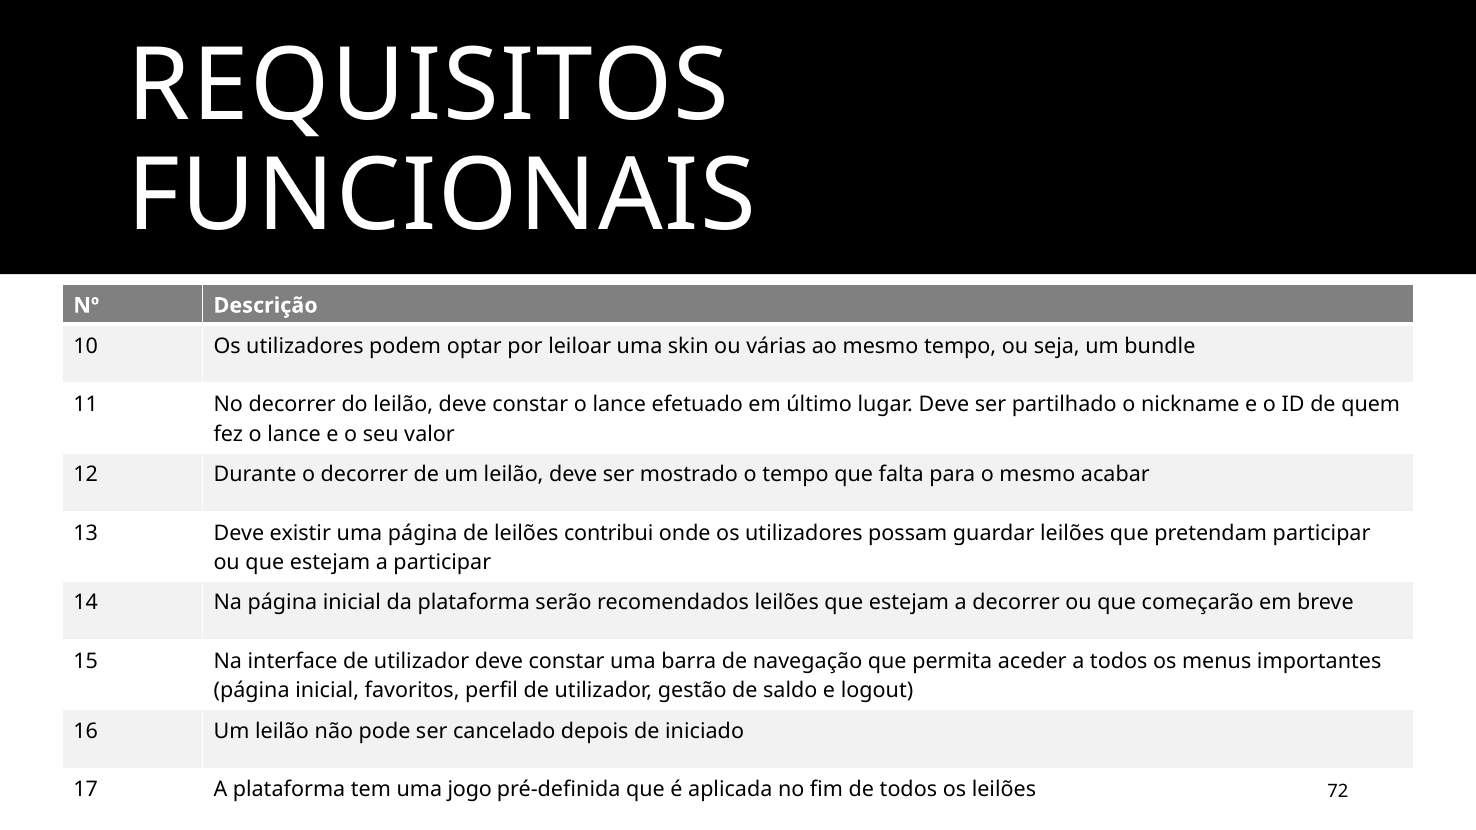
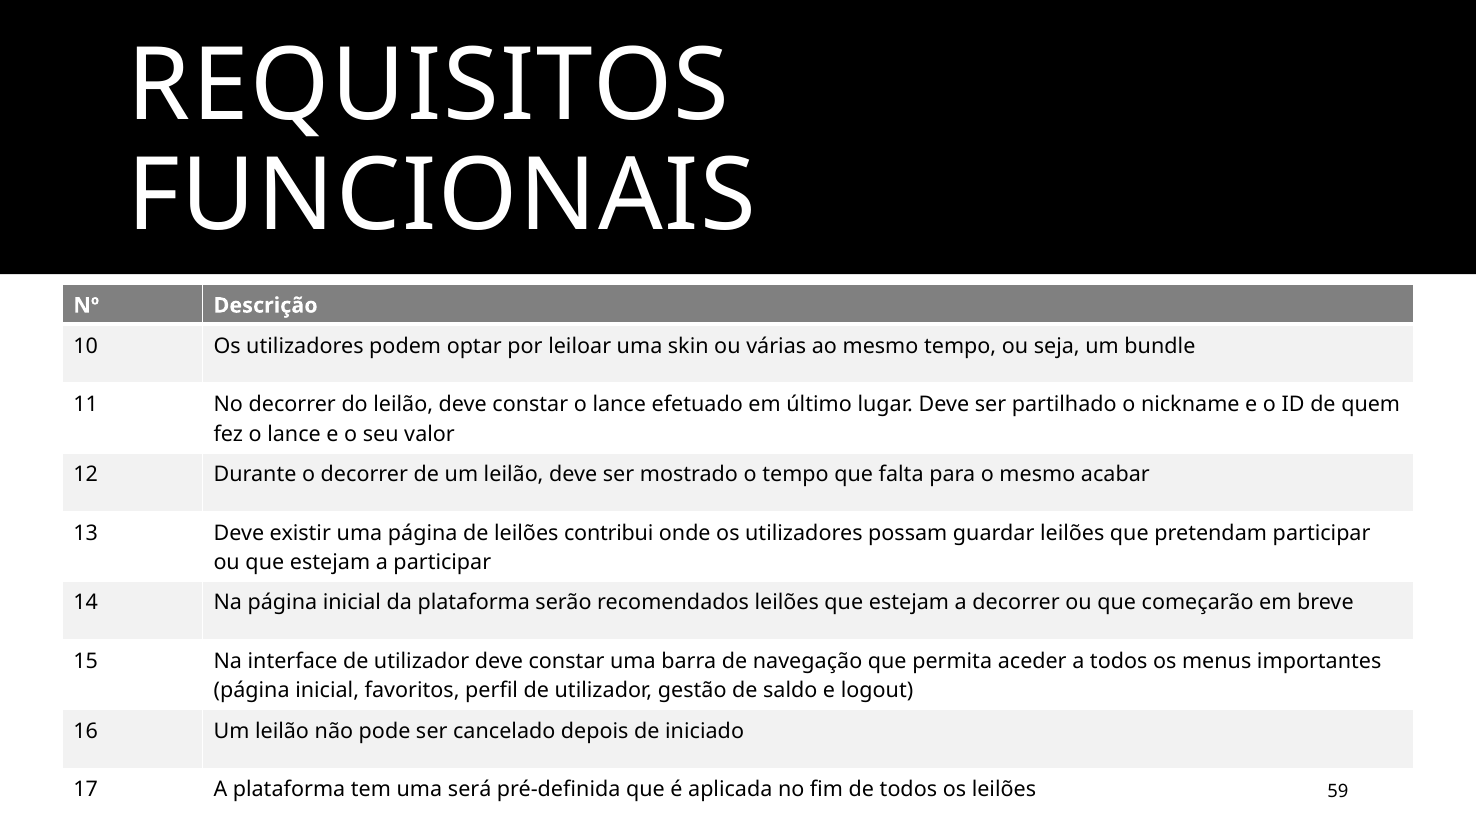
jogo: jogo -> será (470, 790)
72: 72 -> 59 (1338, 791)
